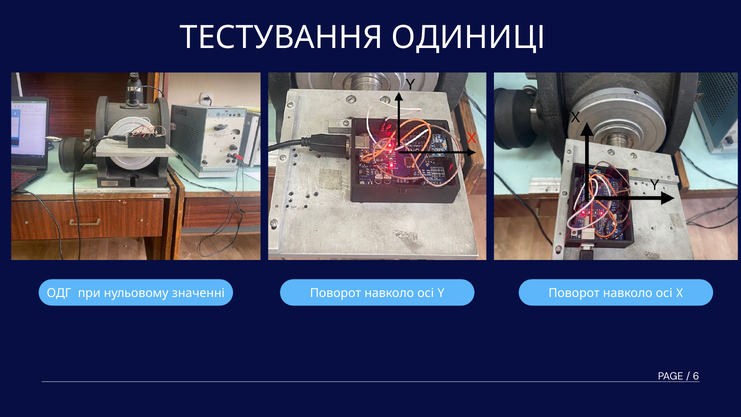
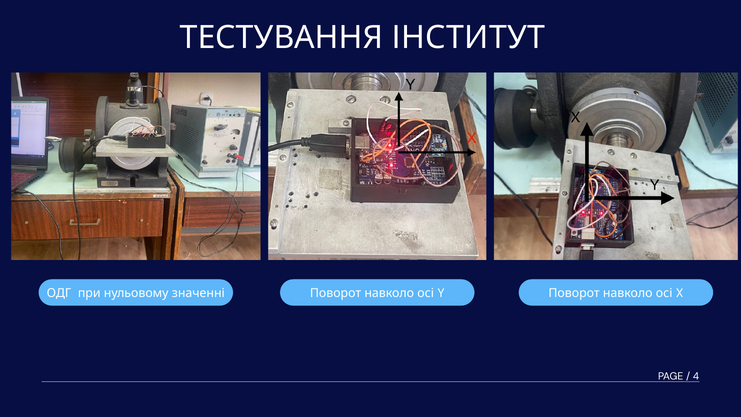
ОДИНИЦІ: ОДИНИЦІ -> ІНСТИТУТ (468, 38)
6: 6 -> 4 (696, 376)
